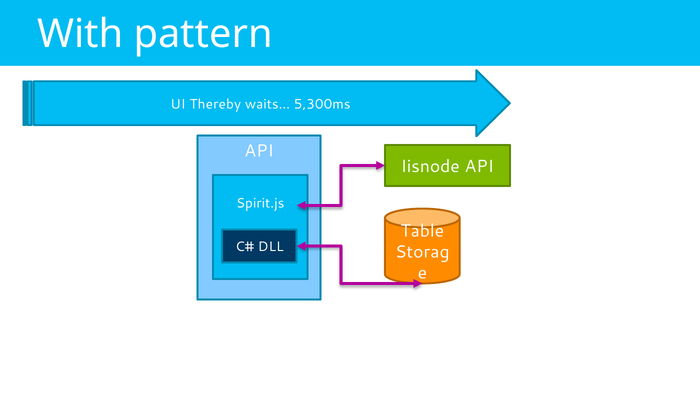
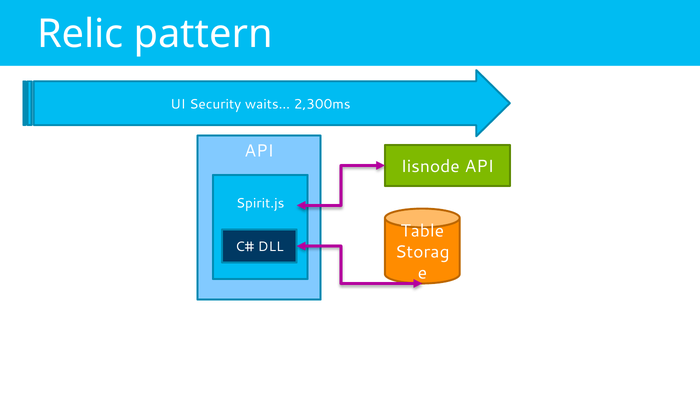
With: With -> Relic (80, 34)
Thereby: Thereby -> Security (215, 104)
5,300ms: 5,300ms -> 2,300ms (322, 104)
